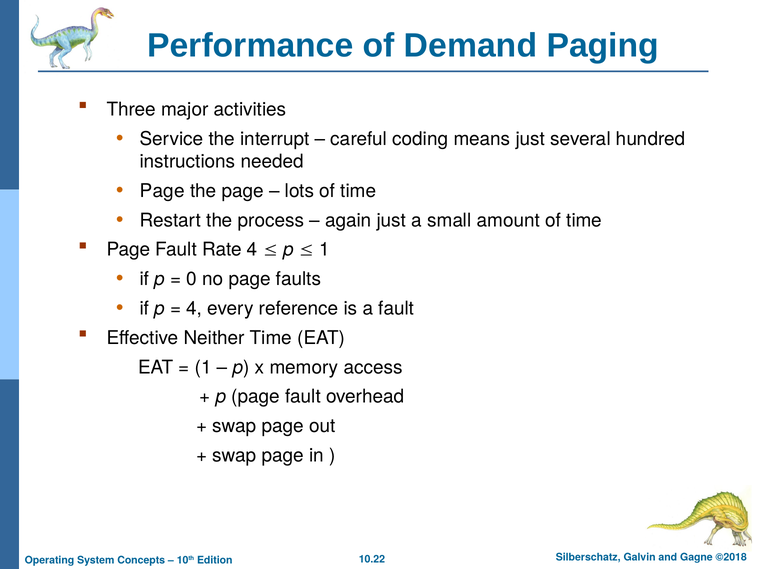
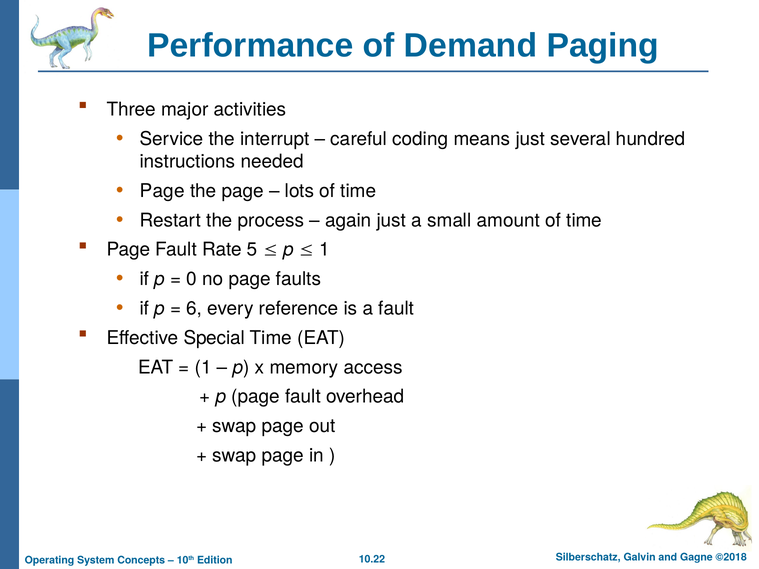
Rate 4: 4 -> 5 (252, 250)
4: 4 -> 6 (194, 309)
Neither: Neither -> Special (214, 338)
